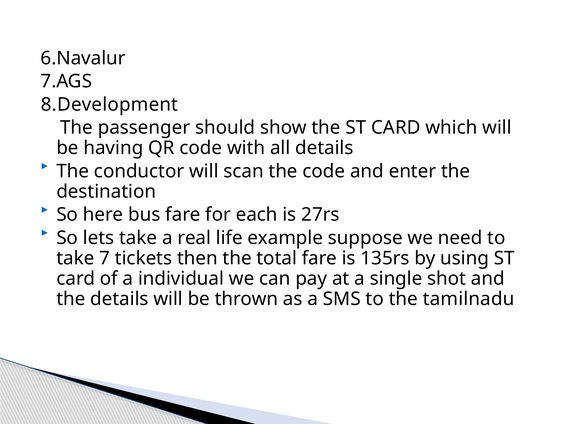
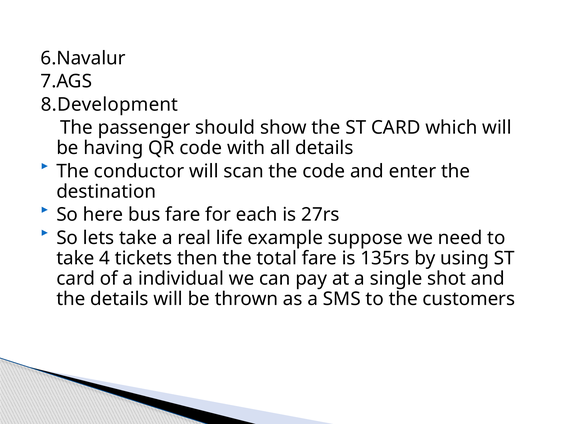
7: 7 -> 4 (105, 258)
tamilnadu: tamilnadu -> customers (469, 299)
